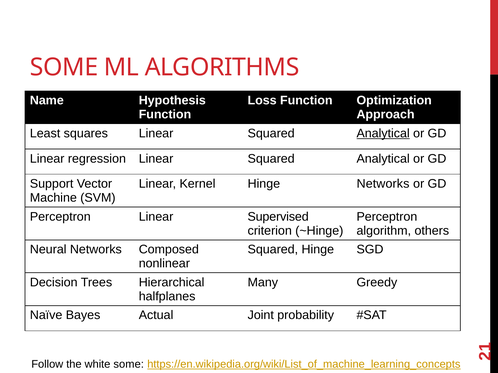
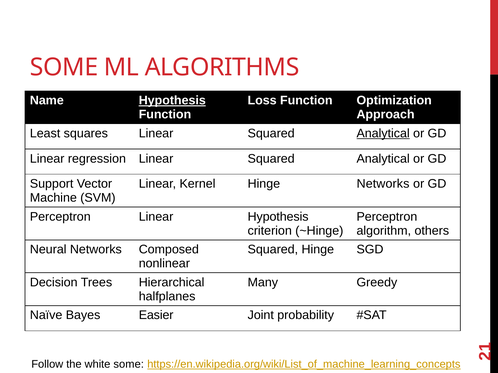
Hypothesis underline: none -> present (172, 101)
Linear Supervised: Supervised -> Hypothesis (278, 217)
Actual: Actual -> Easier (156, 316)
